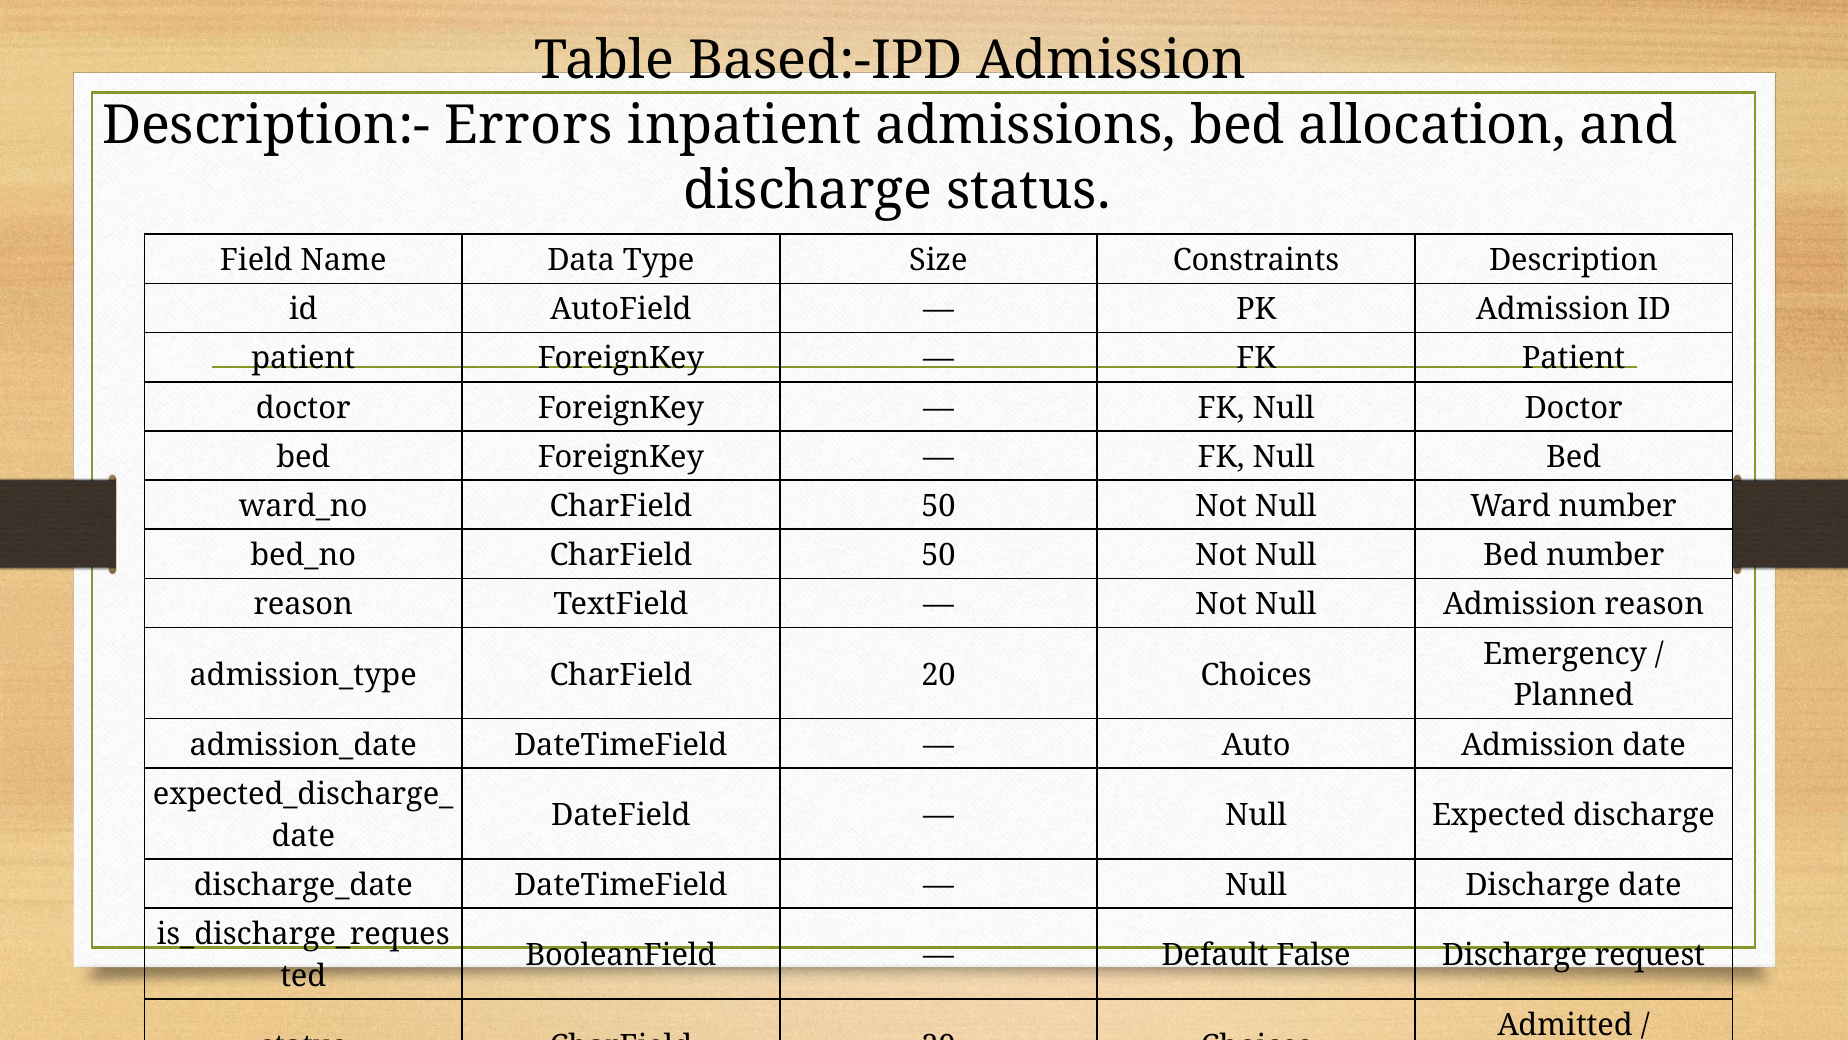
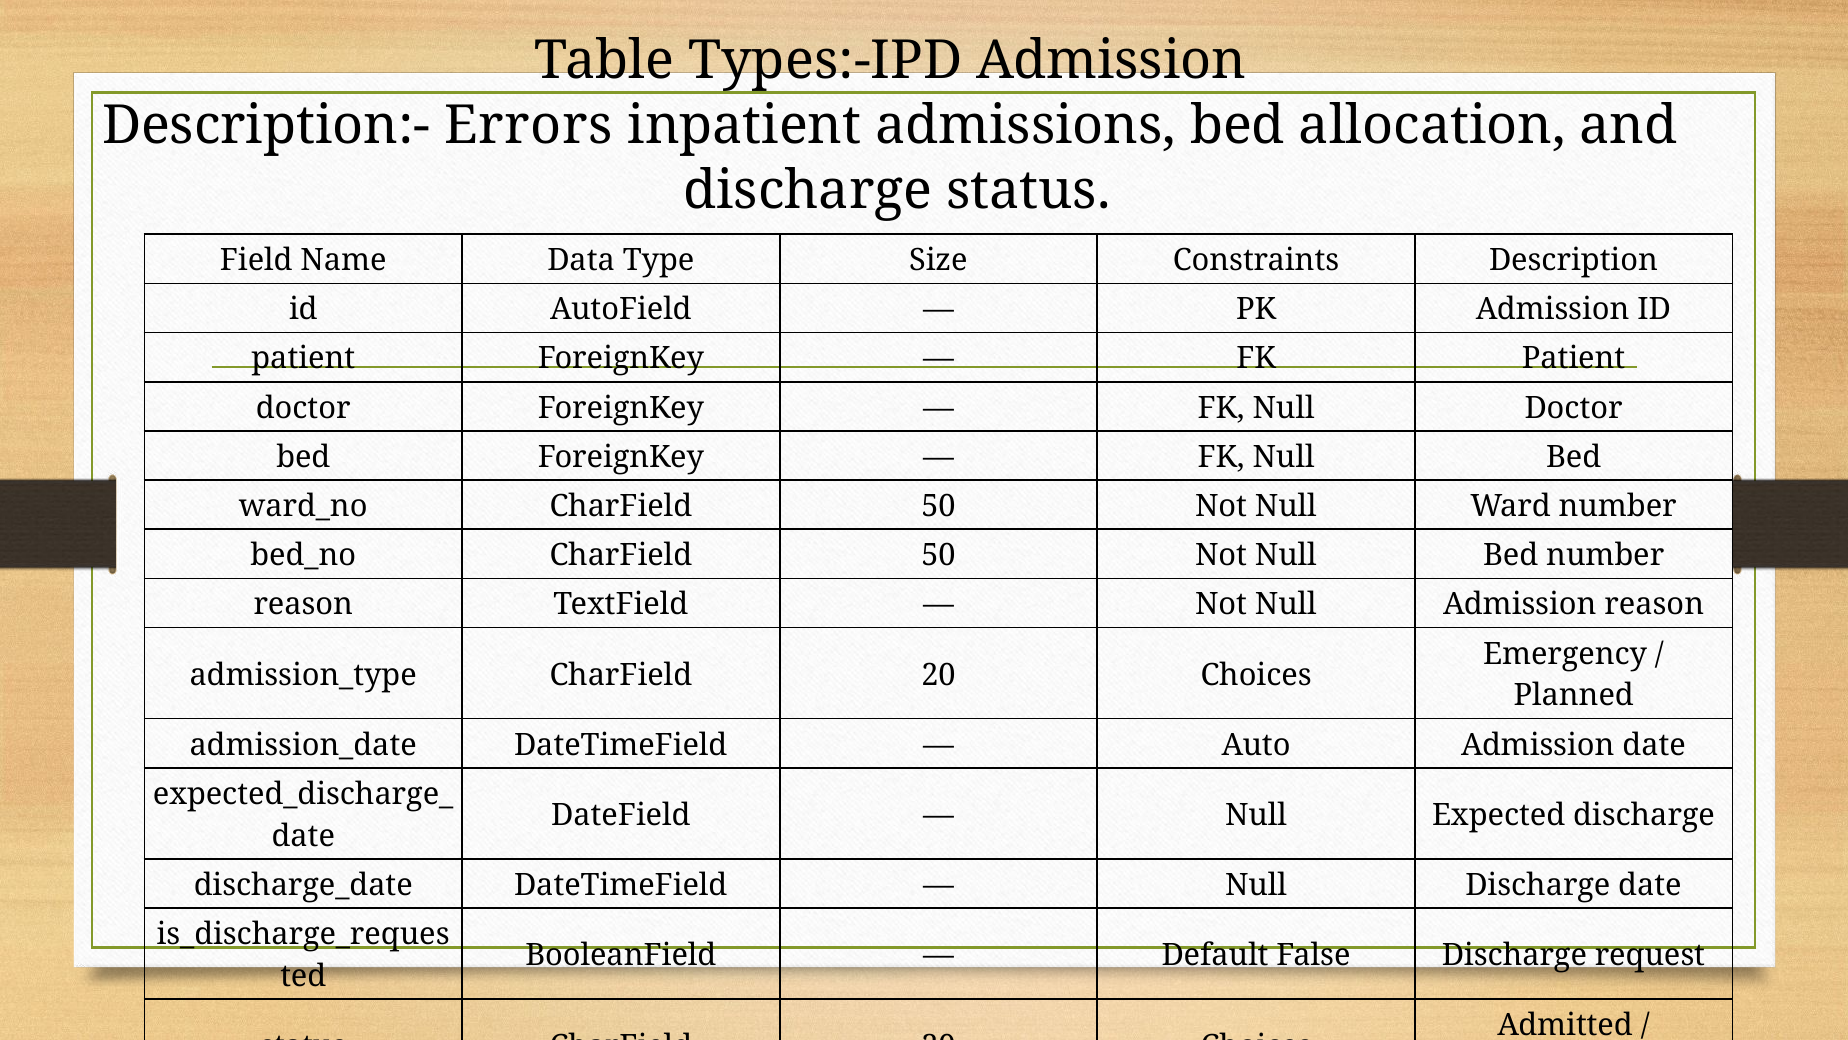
Based:-IPD: Based:-IPD -> Types:-IPD (825, 61)
